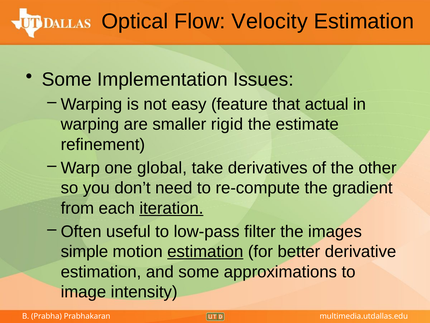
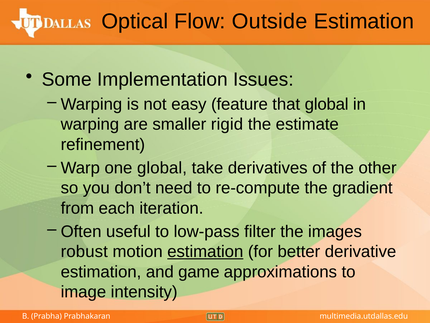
Velocity: Velocity -> Outside (270, 21)
that actual: actual -> global (327, 104)
iteration underline: present -> none (171, 208)
simple: simple -> robust (84, 251)
and some: some -> game (199, 271)
